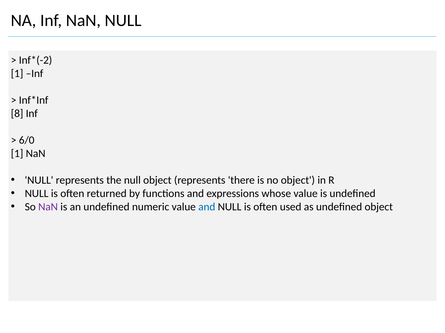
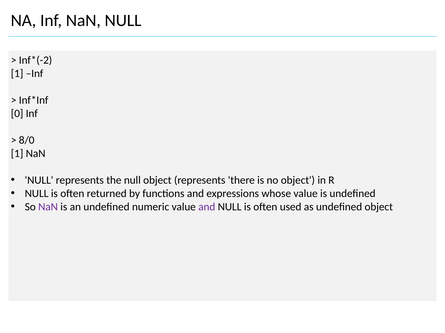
8: 8 -> 0 (17, 114)
6/0: 6/0 -> 8/0 (27, 140)
and colour: blue -> purple (207, 207)
